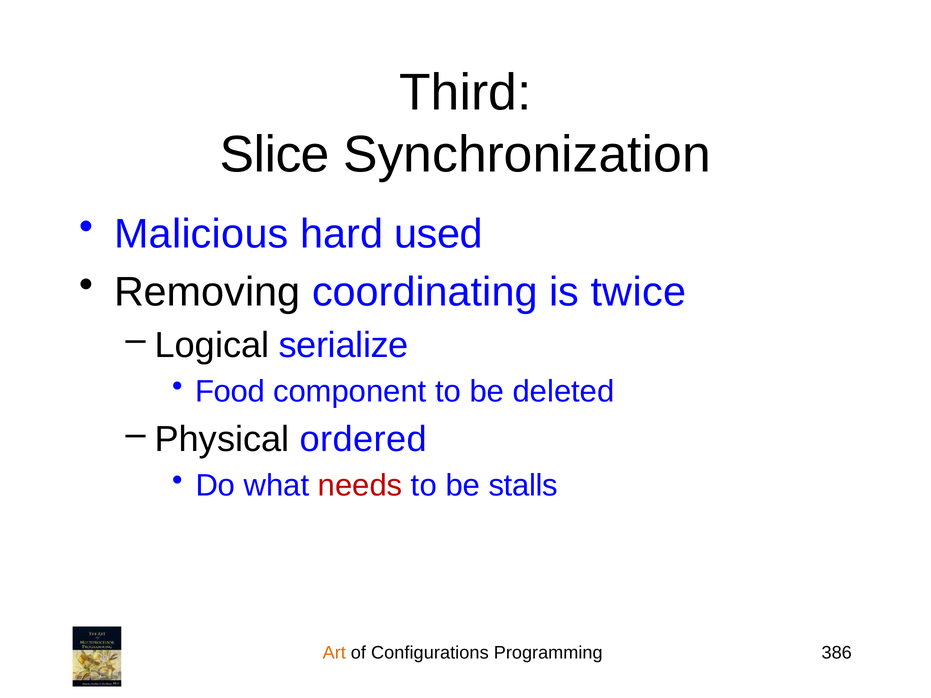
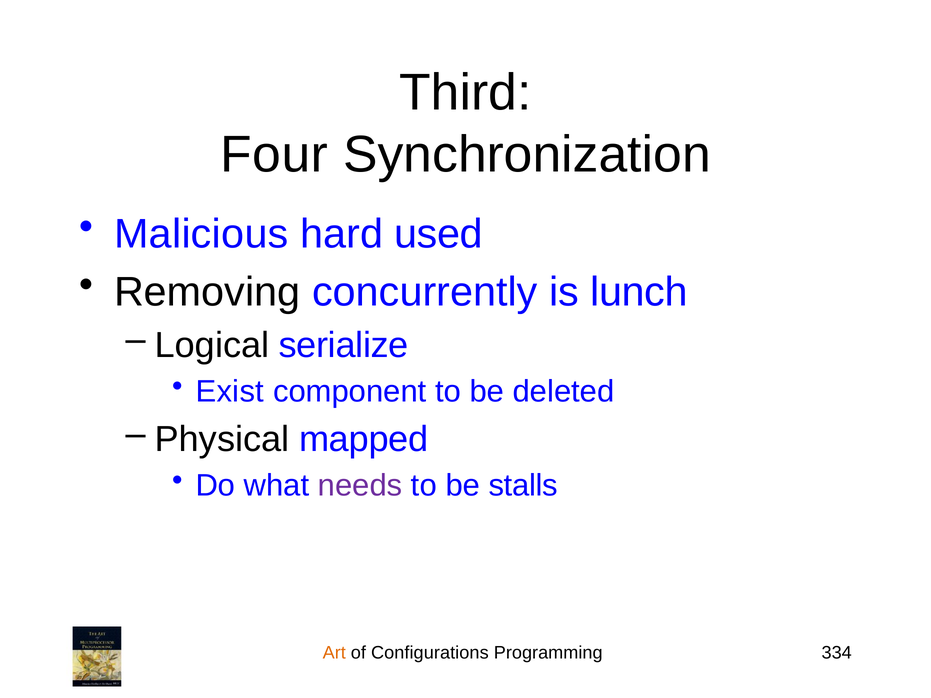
Slice: Slice -> Four (274, 155)
coordinating: coordinating -> concurrently (425, 292)
twice: twice -> lunch (639, 292)
Food: Food -> Exist (230, 392)
ordered: ordered -> mapped (364, 440)
needs colour: red -> purple (360, 486)
386: 386 -> 334 (837, 653)
